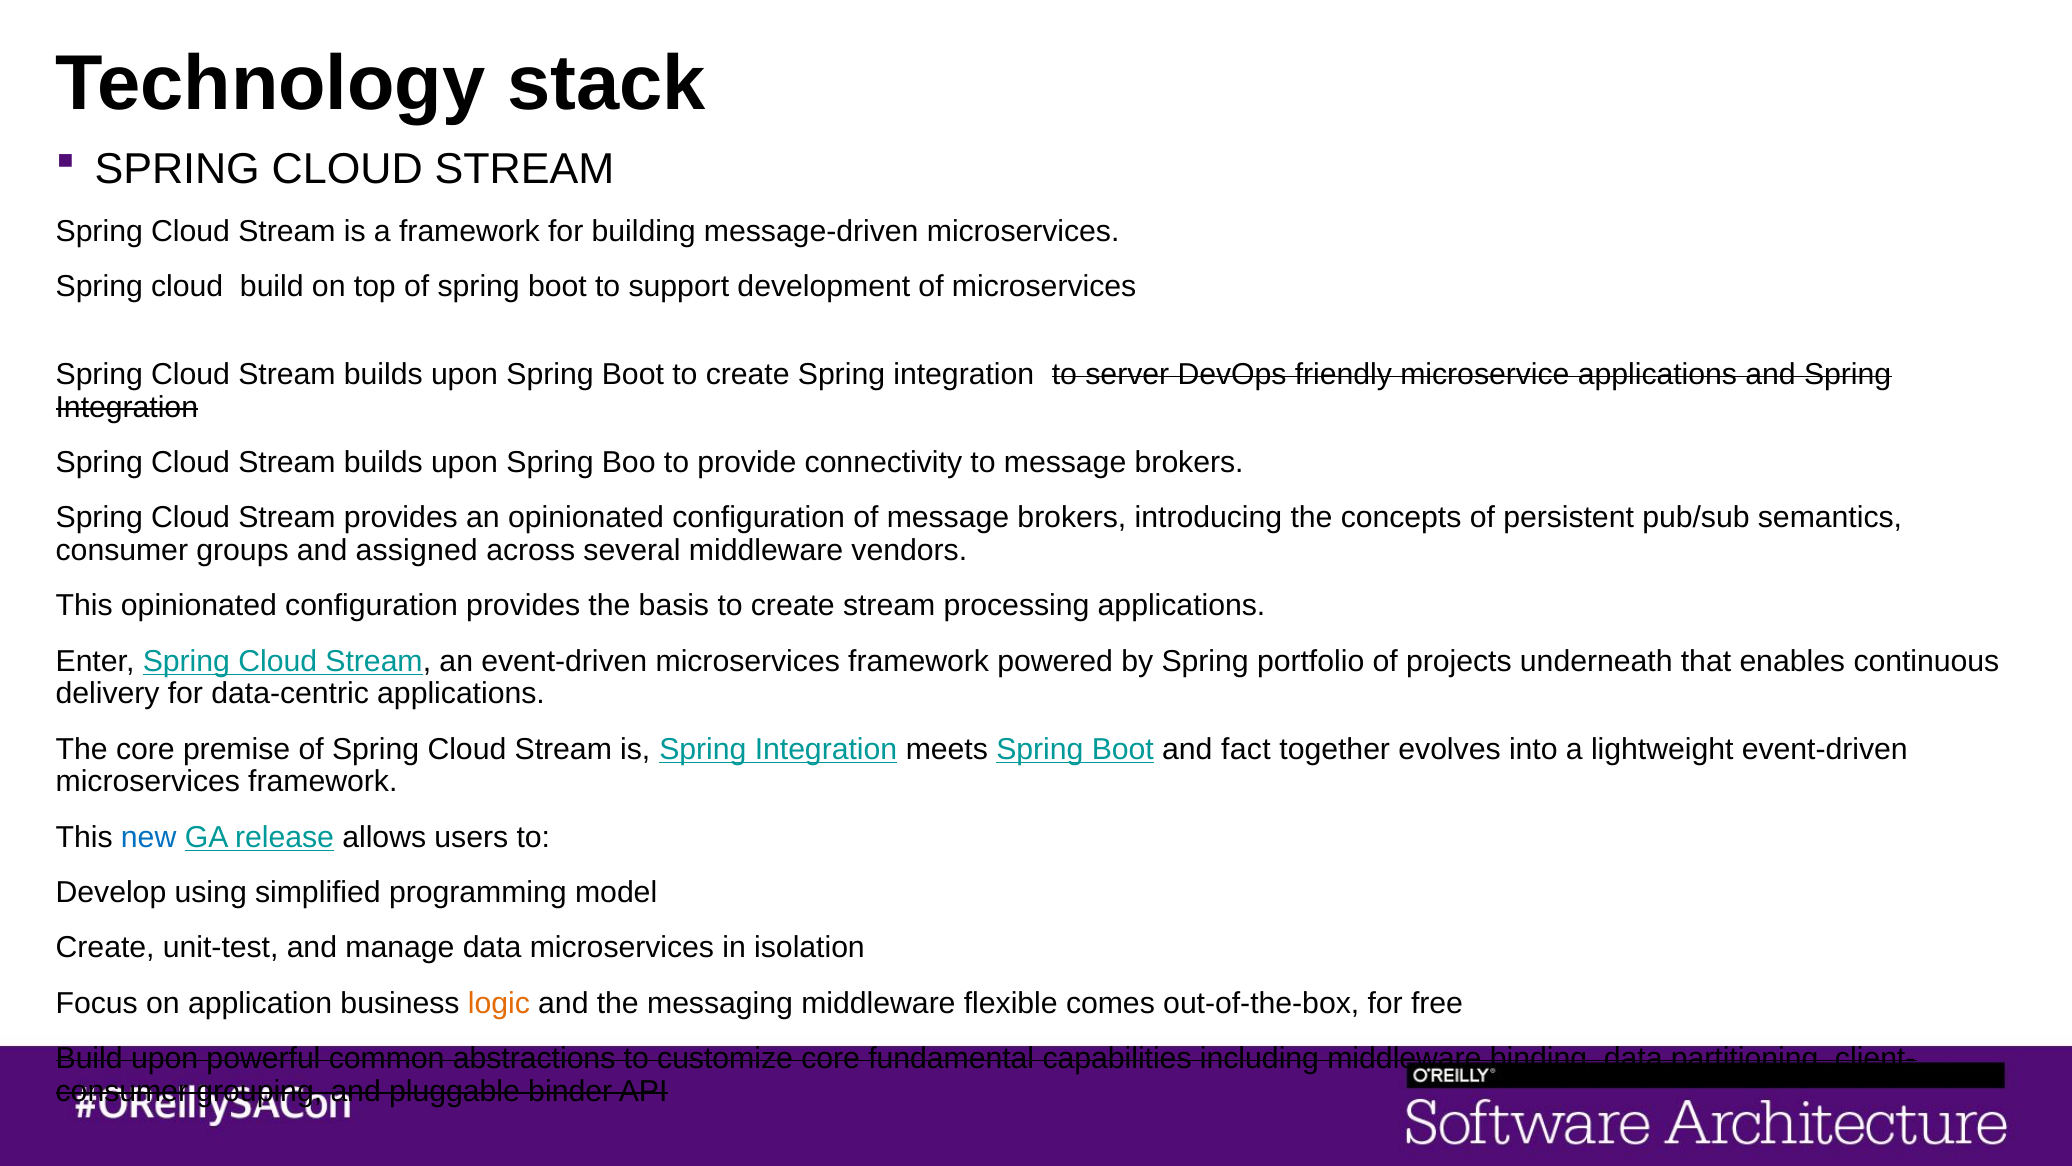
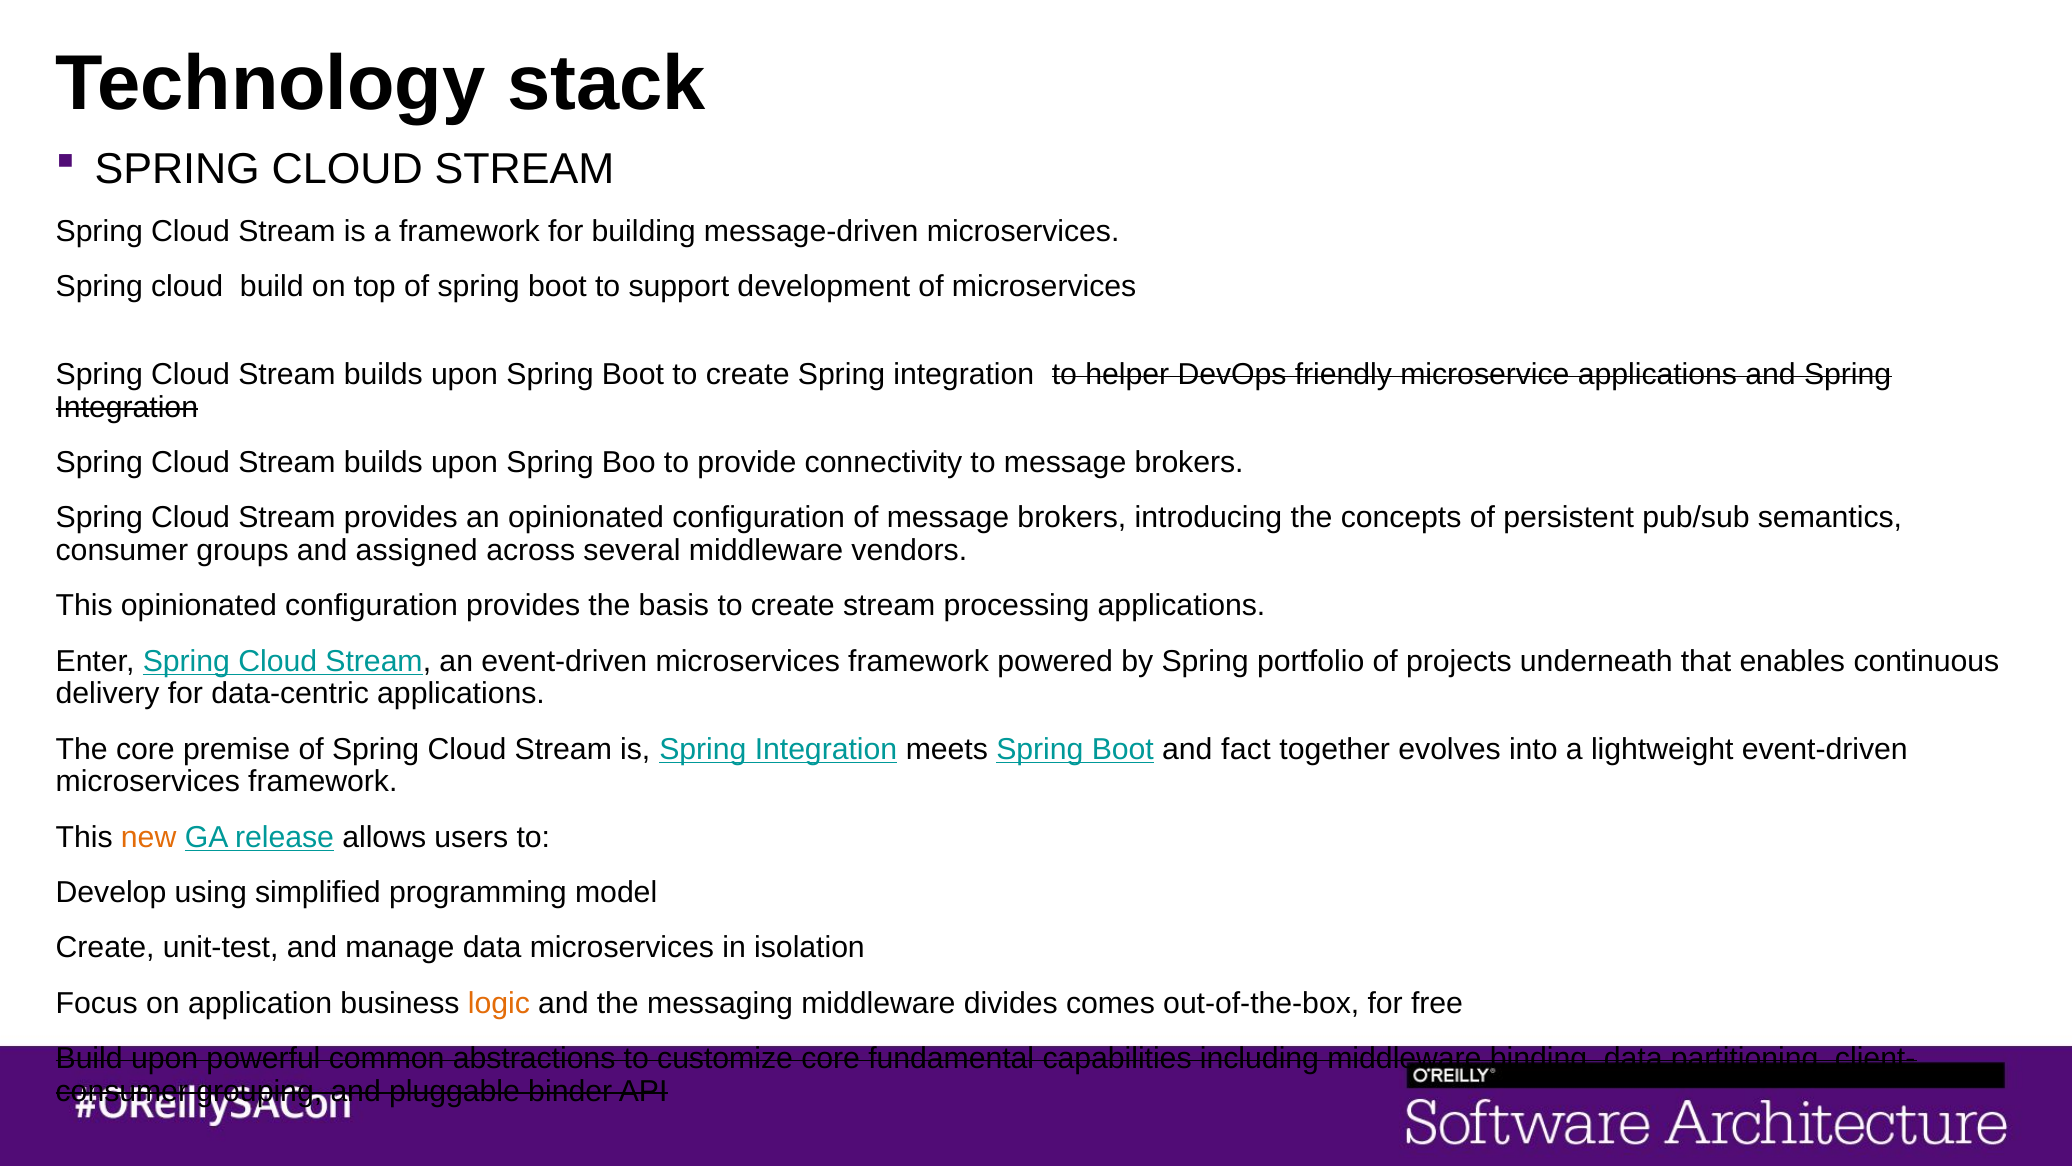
server: server -> helper (1127, 374)
new colour: blue -> orange (149, 837)
flexible: flexible -> divides (1011, 1003)
